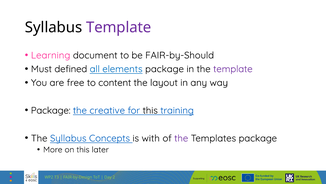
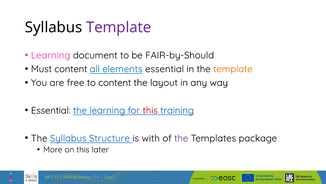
Must defined: defined -> content (71, 69)
elements package: package -> essential (165, 69)
template colour: purple -> orange (233, 69)
Package: Package -> Essential (51, 110)
the creative: creative -> learning (107, 110)
this colour: black -> red (150, 110)
Concepts: Concepts -> Structure (109, 138)
